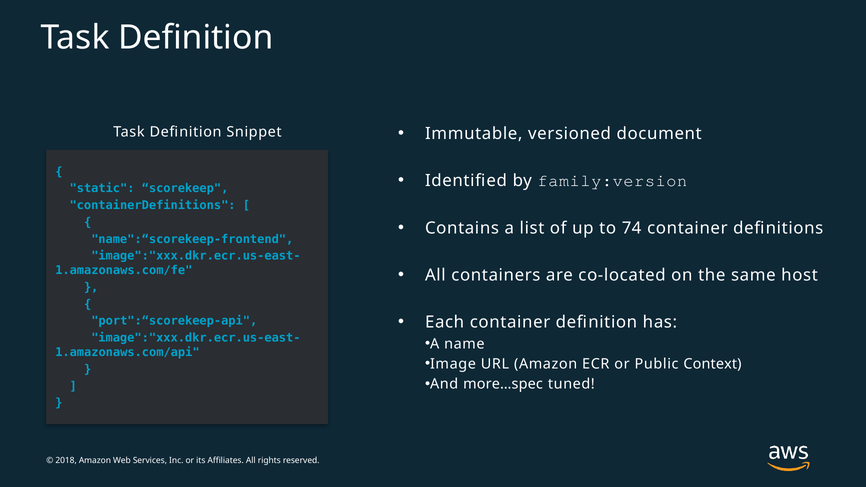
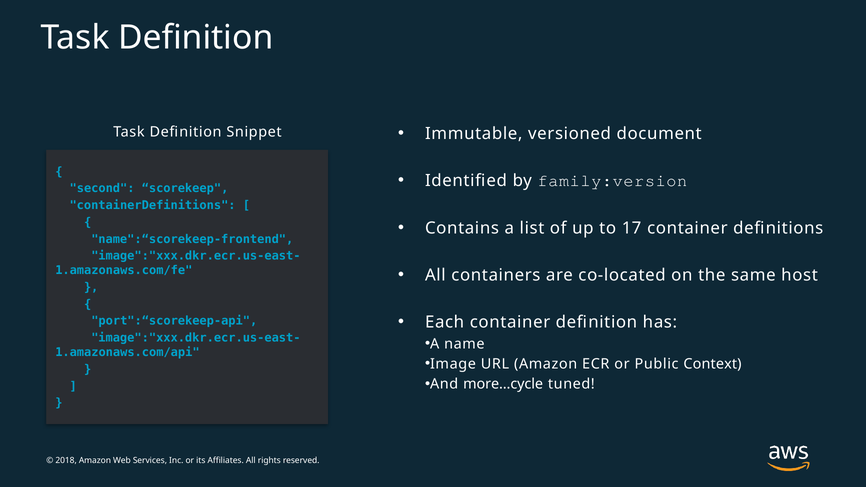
static: static -> second (102, 188)
74: 74 -> 17 (632, 228)
more…spec: more…spec -> more…cycle (503, 384)
